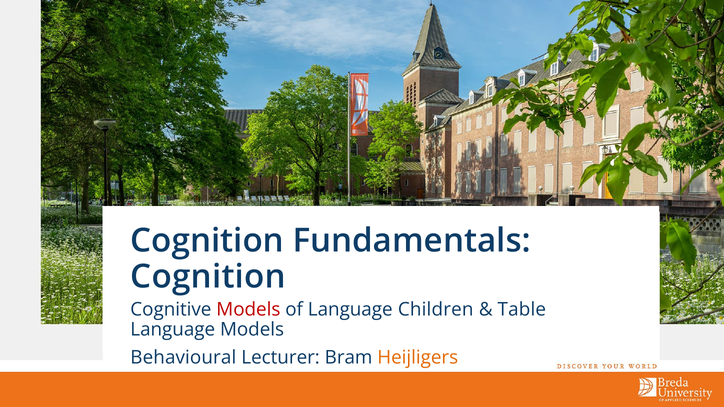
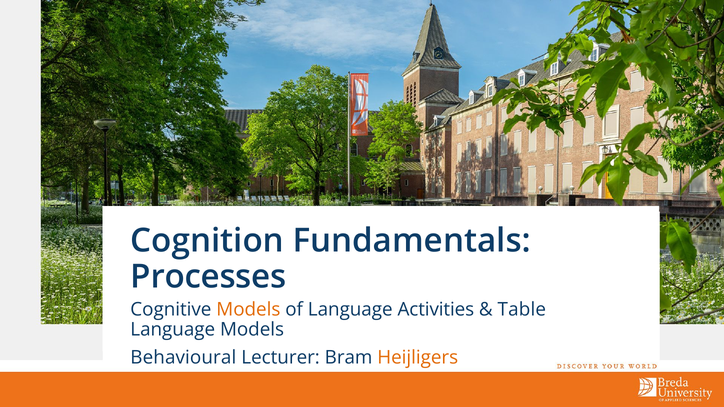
Cognition: Cognition -> Processes (208, 277)
Models colour: red -> orange (248, 310)
Children: Children -> Activities (436, 310)
